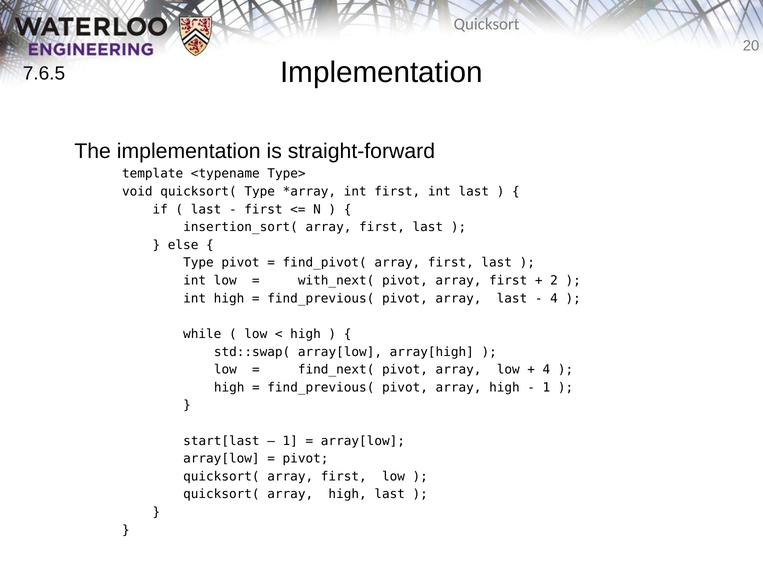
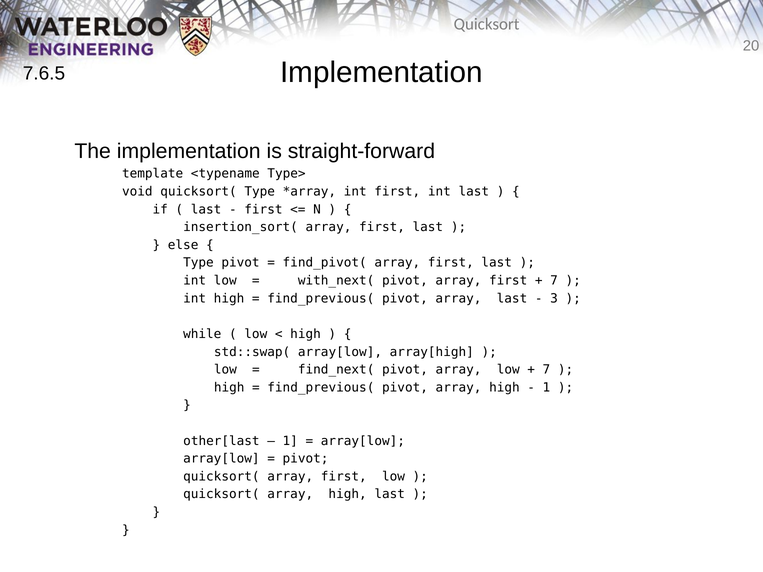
2: 2 -> 7 (554, 281)
4: 4 -> 3 (554, 299)
4: 4 -> 7 (546, 370)
start[last: start[last -> other[last (221, 441)
